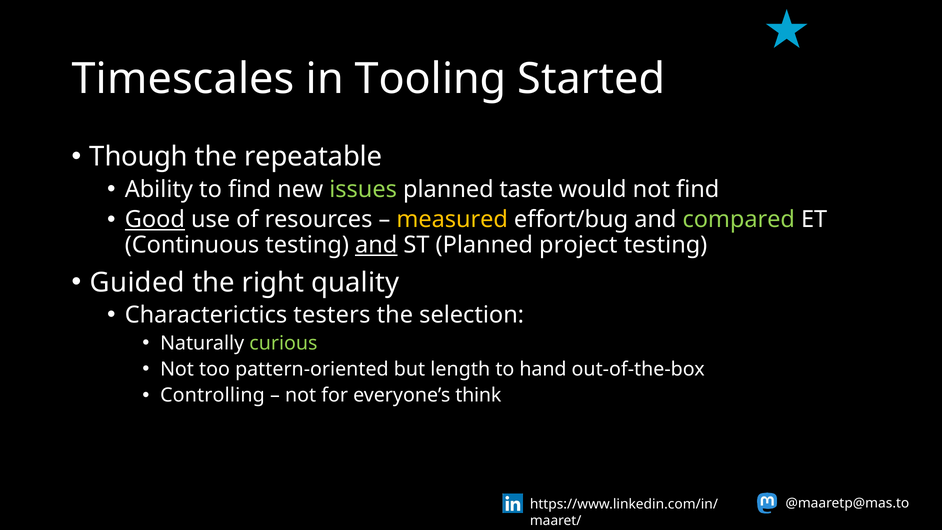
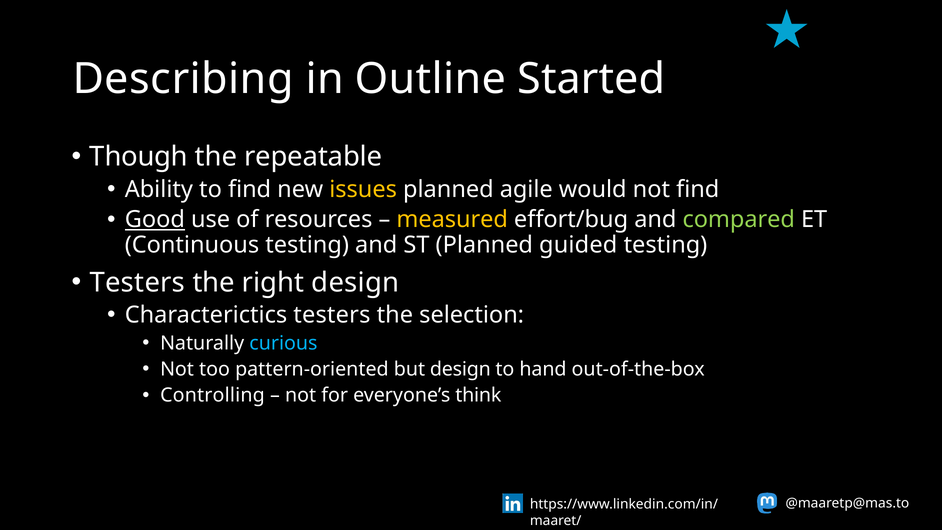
Timescales: Timescales -> Describing (183, 79)
Tooling: Tooling -> Outline (430, 79)
issues colour: light green -> yellow (363, 189)
taste: taste -> agile (526, 189)
and underline: present -> none (376, 245)
project: project -> guided (578, 245)
Guided: Guided -> Testers (137, 282)
right quality: quality -> design (355, 282)
curious colour: light green -> light blue (283, 343)
but length: length -> design (460, 369)
